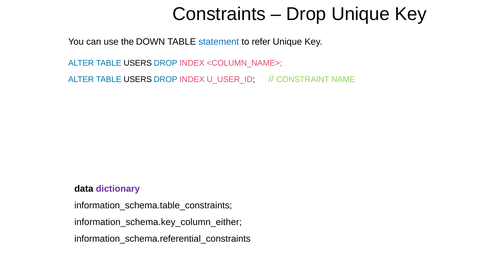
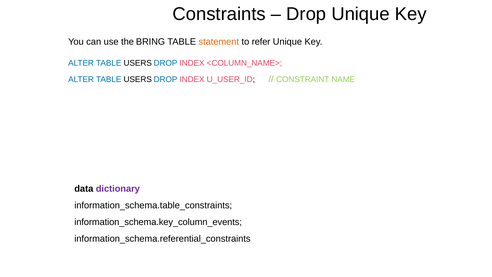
DOWN: DOWN -> BRING (151, 42)
statement colour: blue -> orange (219, 42)
information_schema.key_column_either: information_schema.key_column_either -> information_schema.key_column_events (158, 222)
